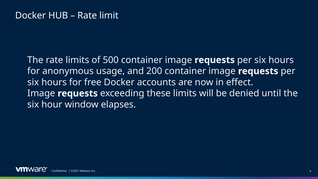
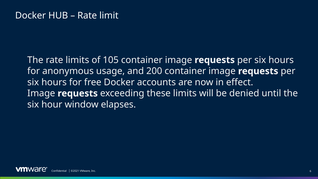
500: 500 -> 105 (111, 60)
